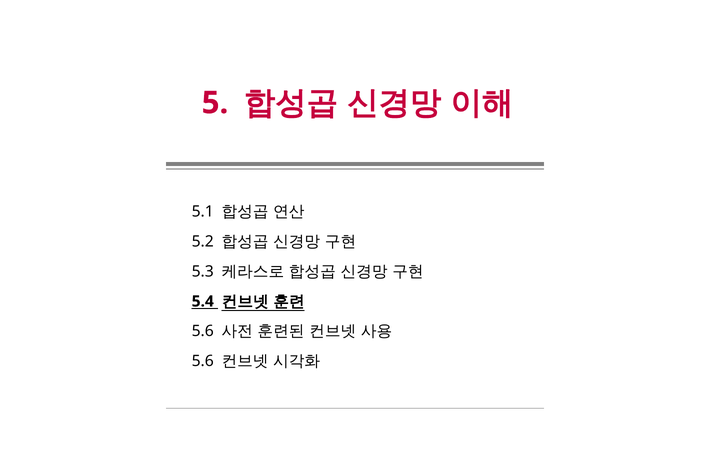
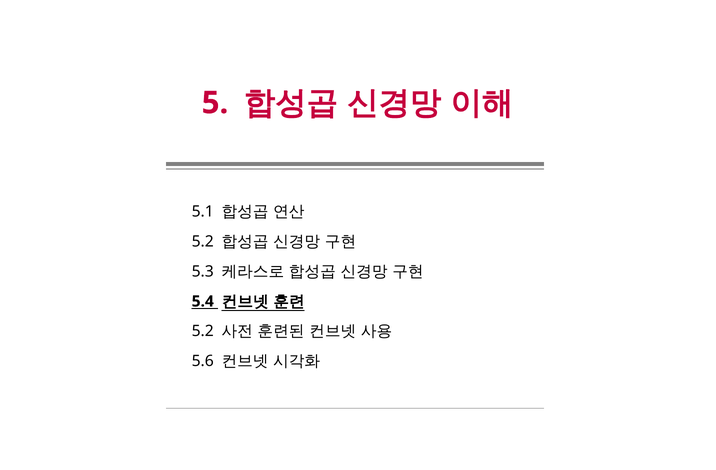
5.6: 5.6 -> 5.2 (203, 332)
